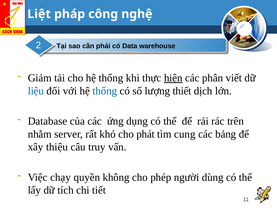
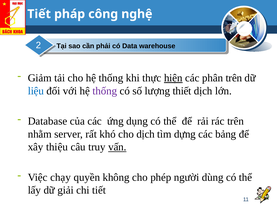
Liệt: Liệt -> Tiết (39, 14)
phân viết: viết -> trên (234, 78)
thống colour: blue -> purple (105, 91)
cho phát: phát -> dịch (146, 134)
cung: cung -> dựng (185, 134)
vấn underline: none -> present (117, 147)
tích: tích -> giải (66, 190)
